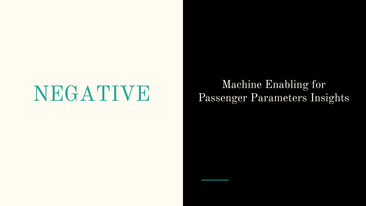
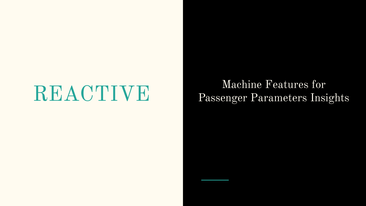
NEGATIVE: NEGATIVE -> REACTIVE (91, 94)
Enabling: Enabling -> Features (287, 84)
